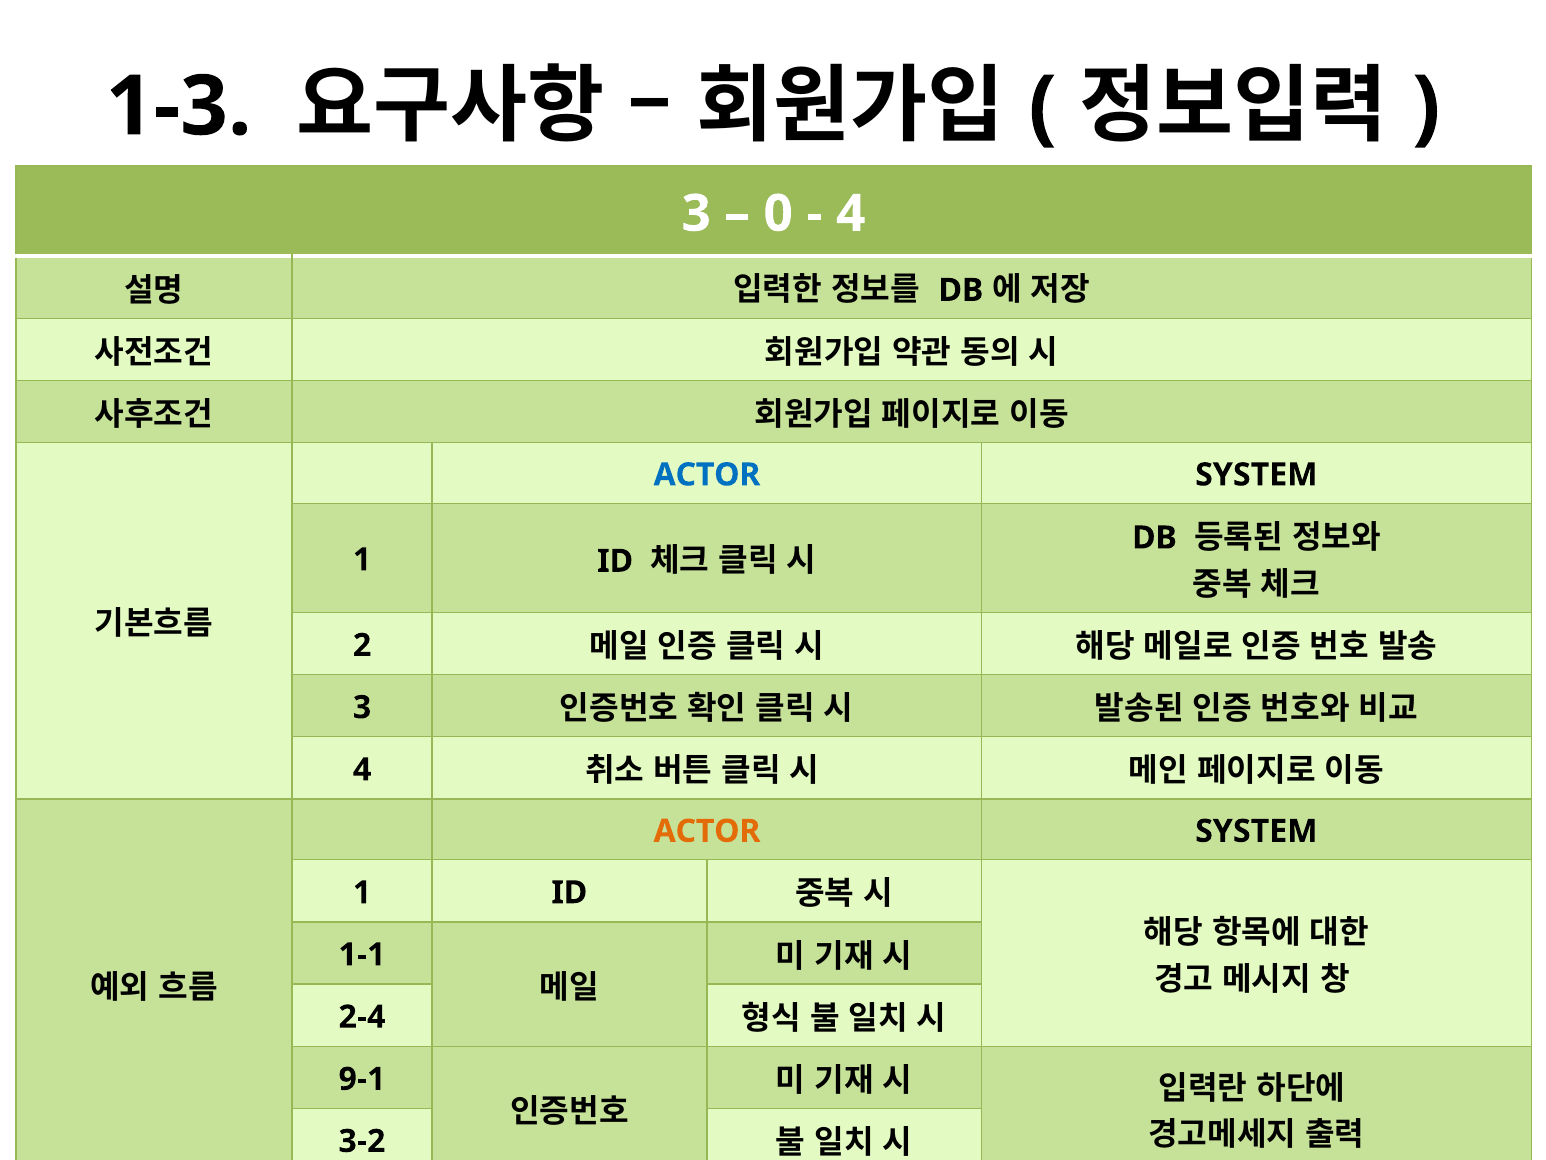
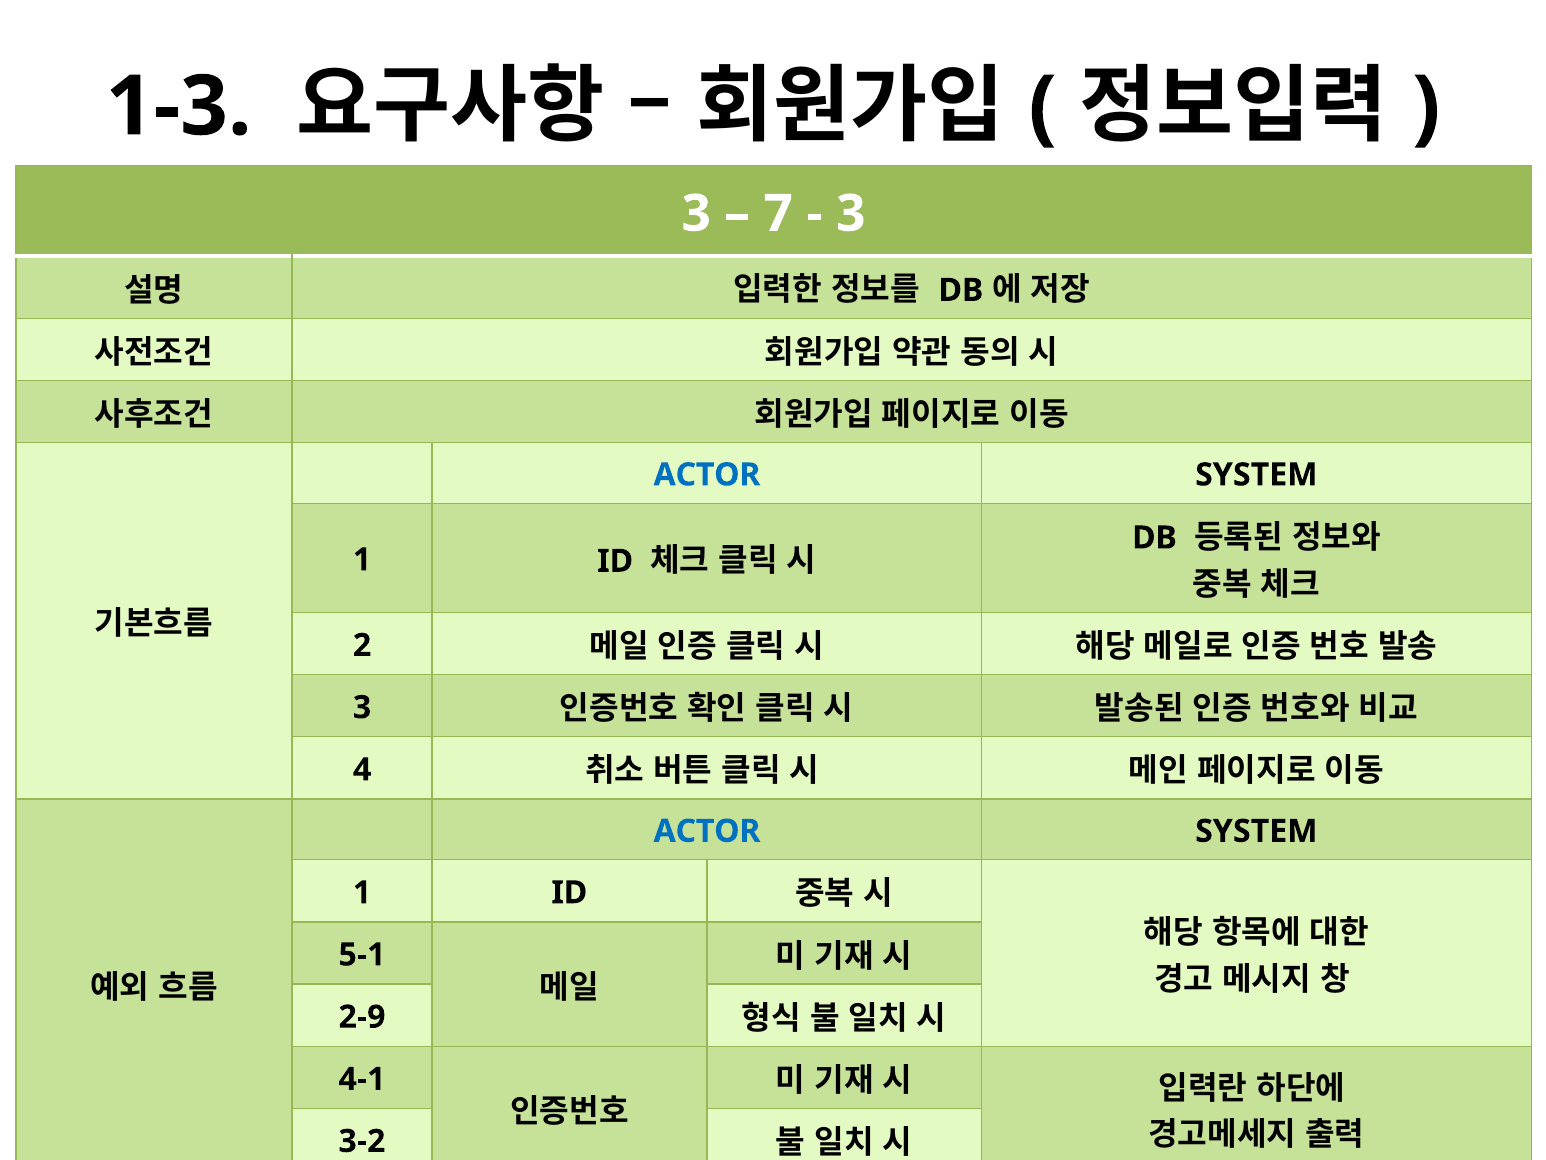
0: 0 -> 7 (778, 214)
4: 4 -> 3 (851, 214)
ACTOR colour: orange -> blue (707, 831)
1-1: 1-1 -> 5-1 (362, 954)
2-4: 2-4 -> 2-9 (362, 1017)
9-1: 9-1 -> 4-1 (362, 1079)
